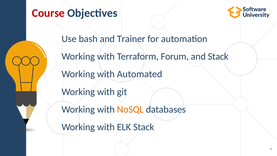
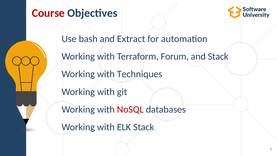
Trainer: Trainer -> Extract (131, 39)
Automated: Automated -> Techniques (140, 74)
NoSQL colour: orange -> red (130, 109)
